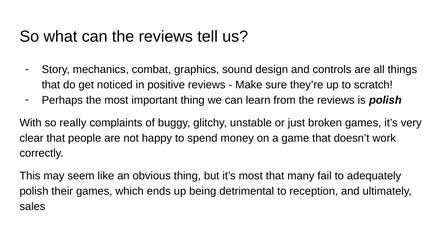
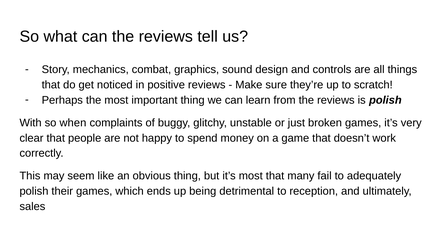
really: really -> when (73, 123)
